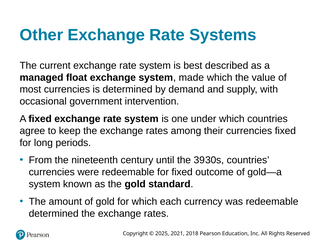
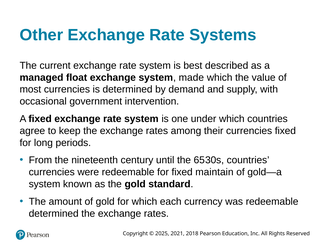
39: 39 -> 65 (199, 160)
outcome: outcome -> maintain (214, 172)
